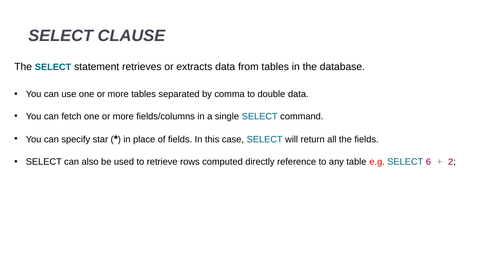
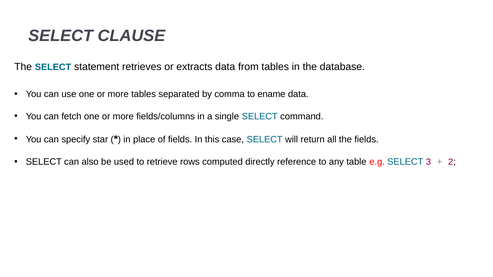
double: double -> ename (271, 94)
6: 6 -> 3 (428, 162)
